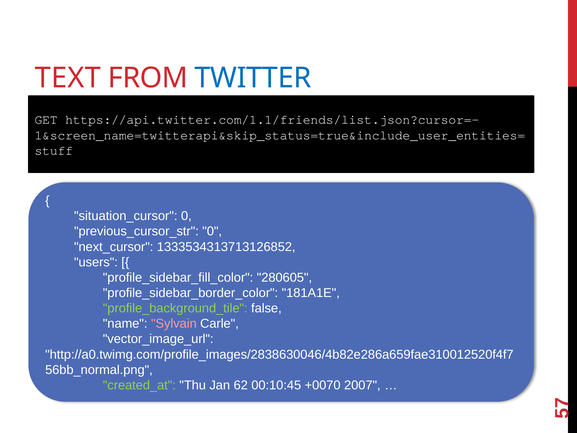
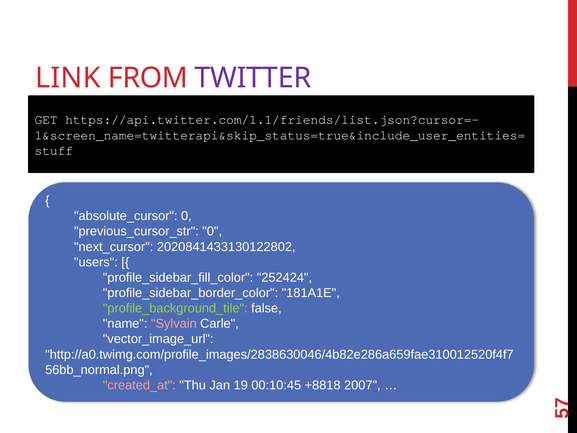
TEXT: TEXT -> LINK (68, 78)
TWITTER colour: blue -> purple (253, 78)
situation_cursor: situation_cursor -> absolute_cursor (126, 216)
1333534313713126852: 1333534313713126852 -> 2020841433130122802 (226, 247)
280605: 280605 -> 252424 (284, 277)
created_at colour: light green -> pink (139, 385)
62: 62 -> 19 (241, 385)
+0070: +0070 -> +8818 (323, 385)
